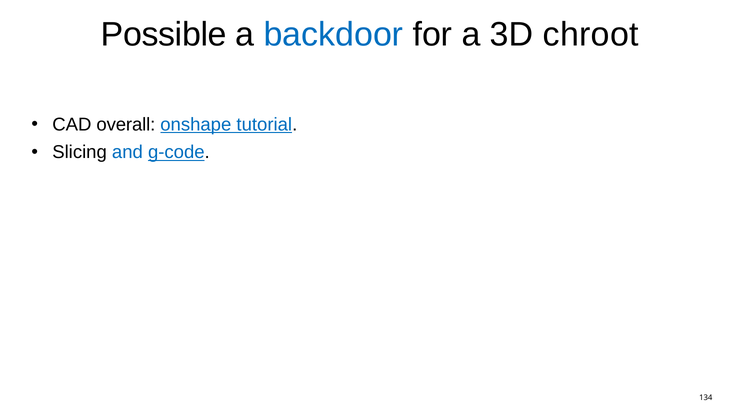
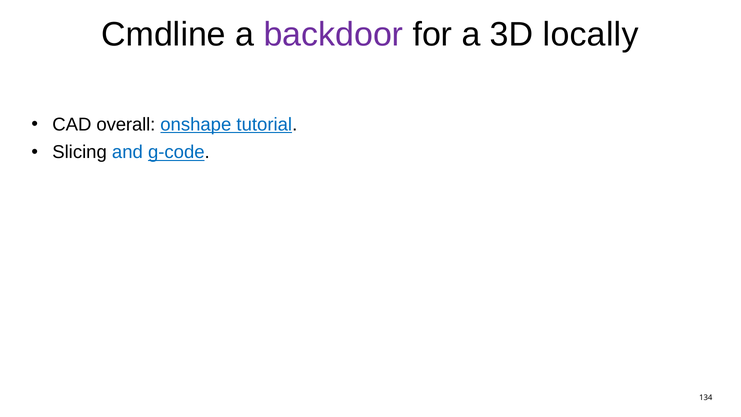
Possible: Possible -> Cmdline (164, 34)
backdoor colour: blue -> purple (333, 34)
chroot: chroot -> locally (591, 34)
